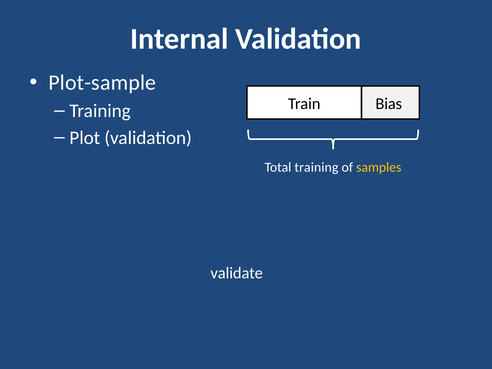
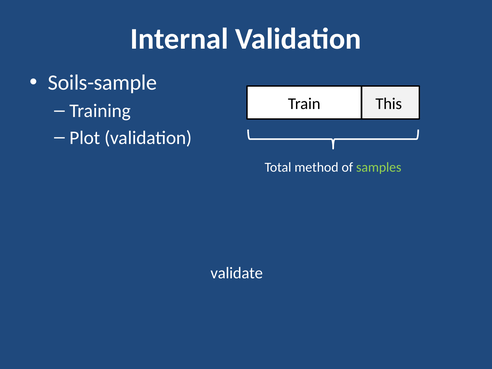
Plot-sample: Plot-sample -> Soils-sample (102, 83)
Bias: Bias -> This (389, 104)
Total training: training -> method (316, 167)
samples colour: yellow -> light green (379, 167)
